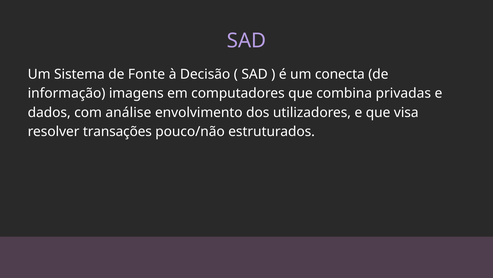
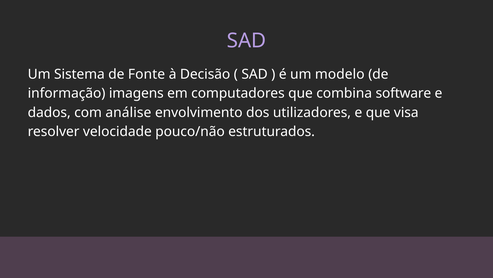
conecta: conecta -> modelo (340, 74)
privadas: privadas -> software (403, 93)
transações: transações -> velocidade (117, 131)
